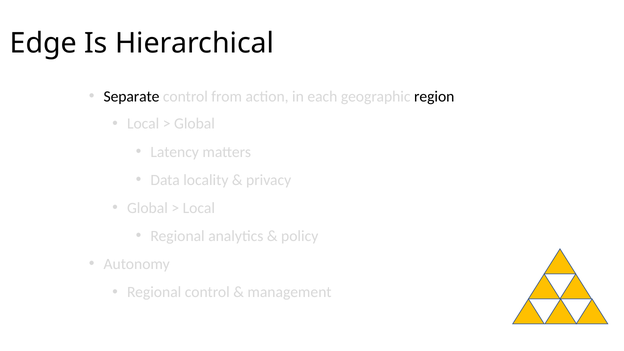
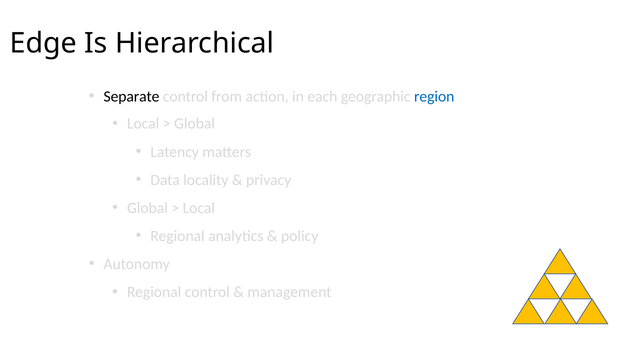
region colour: black -> blue (434, 96)
